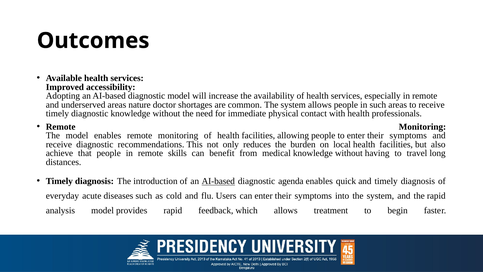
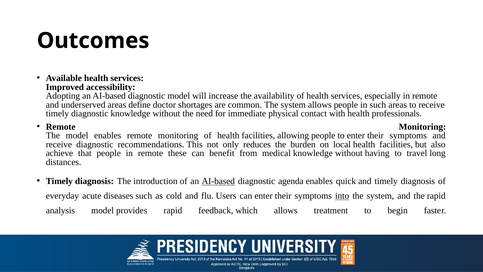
nature: nature -> define (140, 105)
skills: skills -> these (177, 153)
into underline: none -> present (342, 196)
